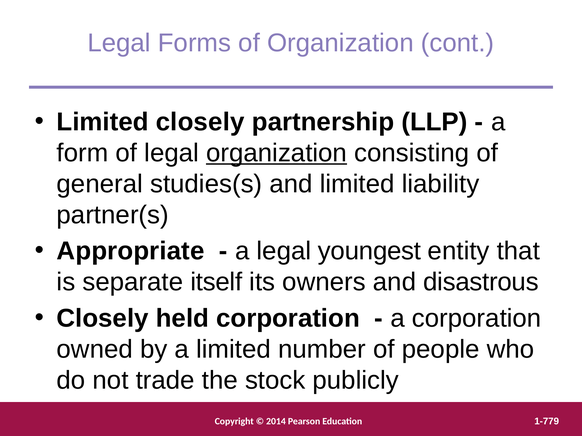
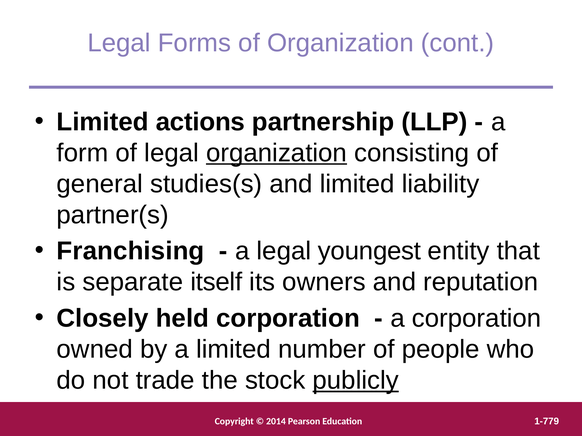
Limited closely: closely -> actions (200, 122)
Appropriate: Appropriate -> Franchising (131, 251)
disastrous: disastrous -> reputation (481, 282)
publicly underline: none -> present (356, 381)
